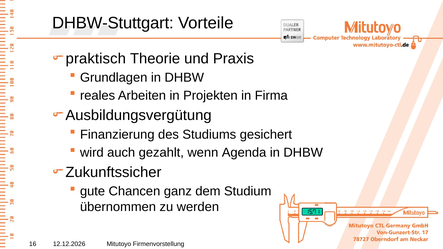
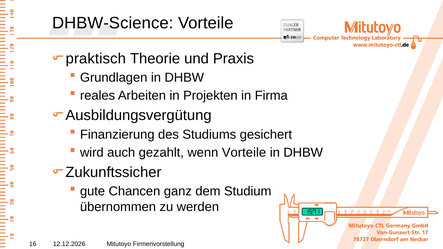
DHBW-Stuttgart: DHBW-Stuttgart -> DHBW-Science (113, 23)
wenn Agenda: Agenda -> Vorteile (244, 153)
